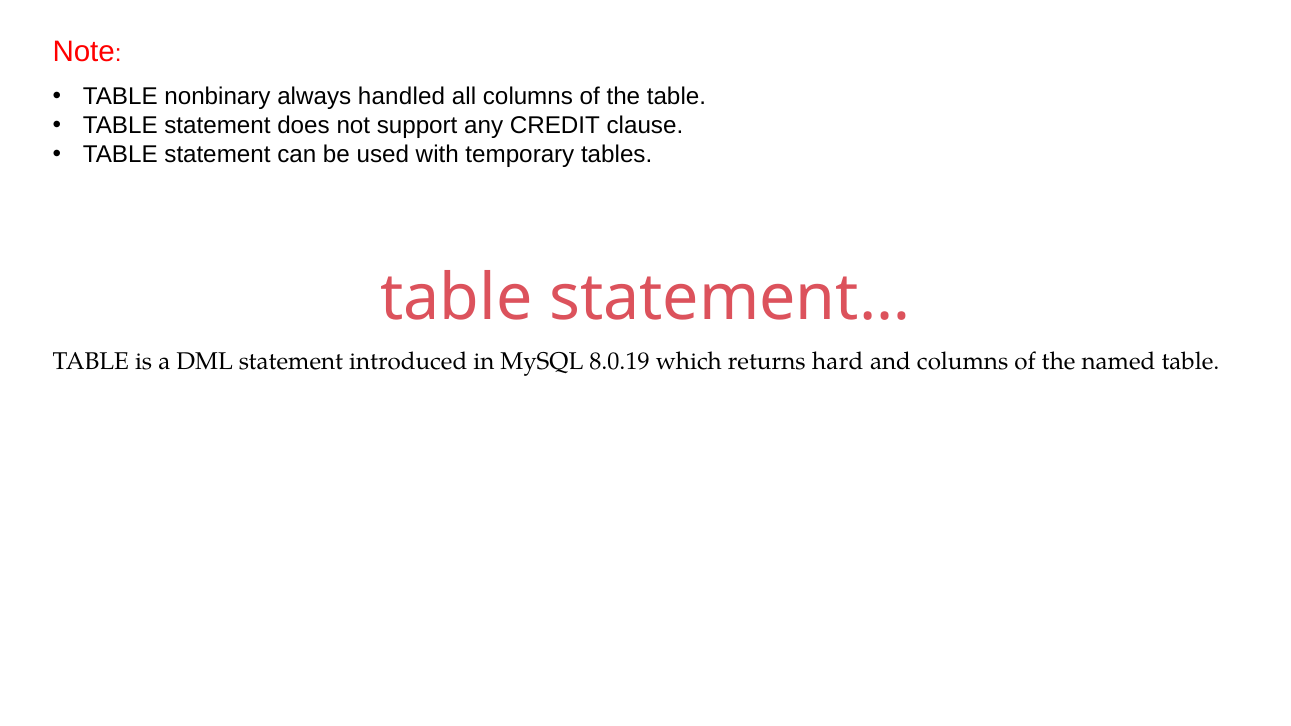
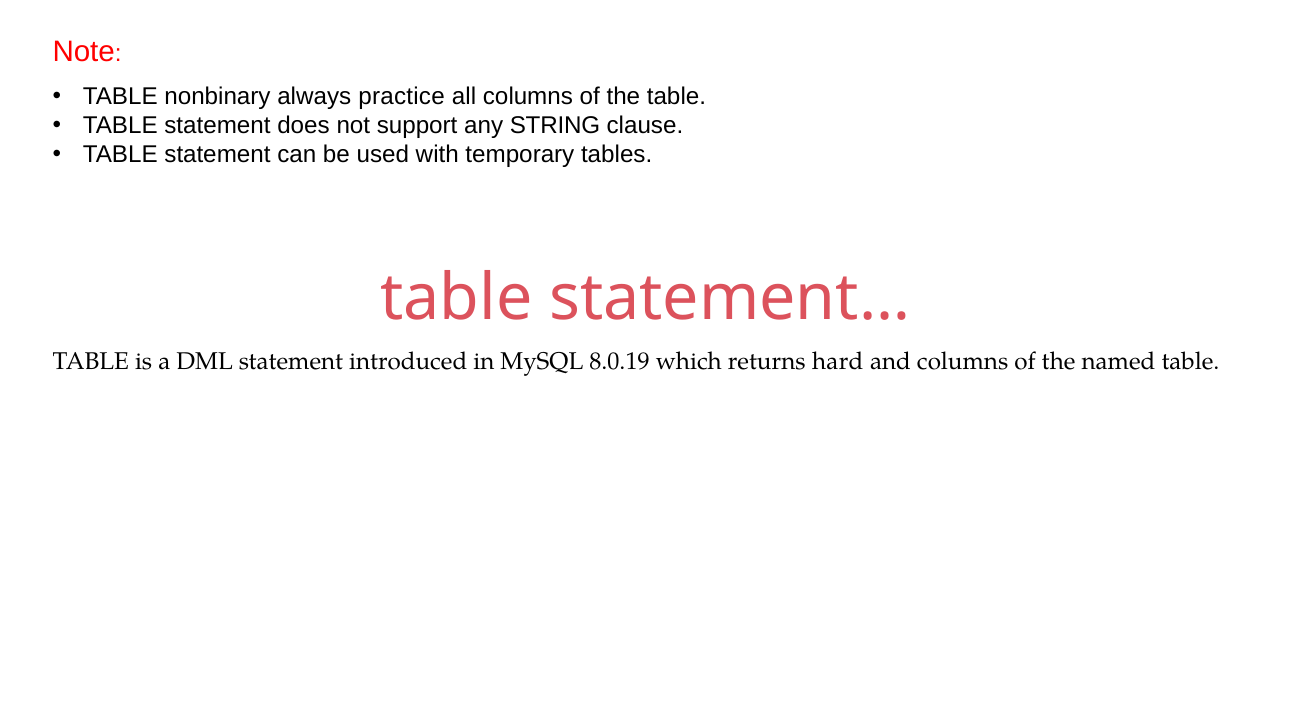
handled: handled -> practice (402, 97)
CREDIT: CREDIT -> STRING (555, 126)
